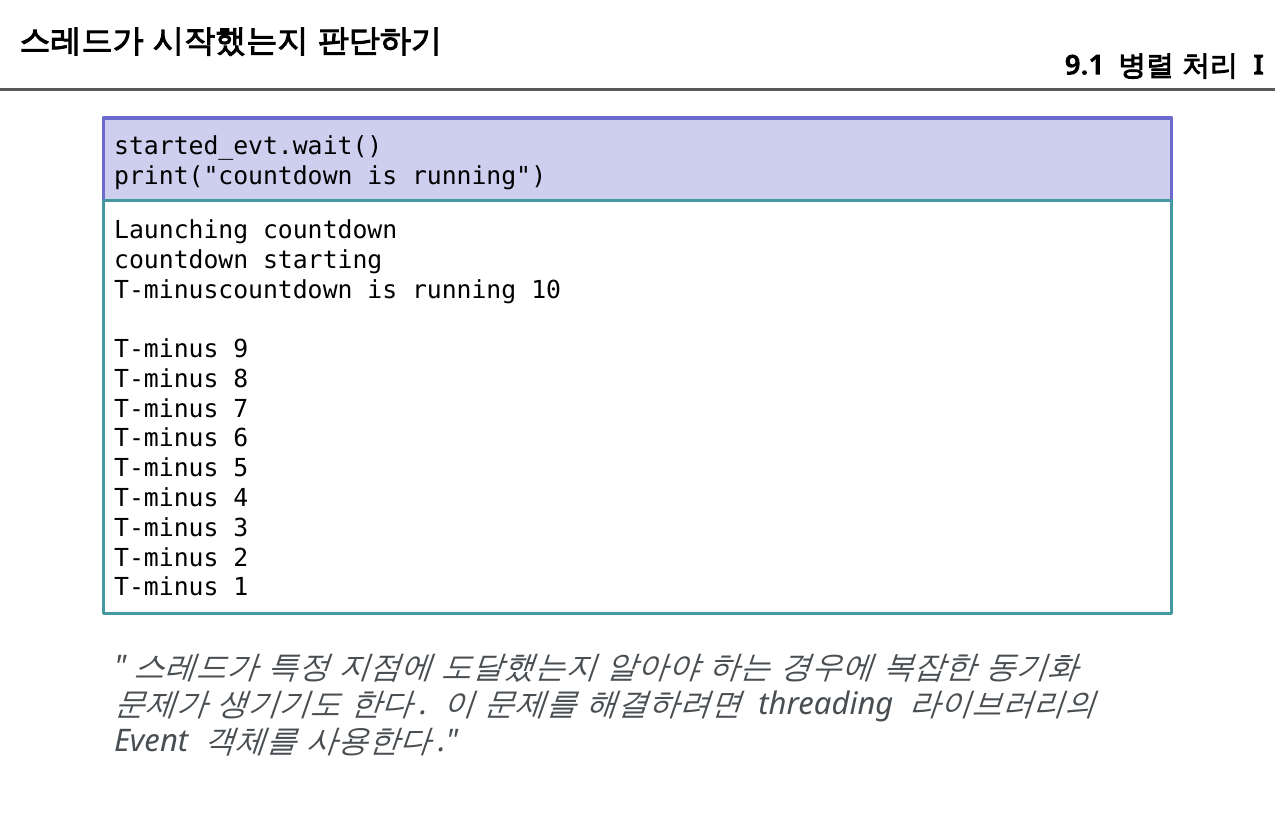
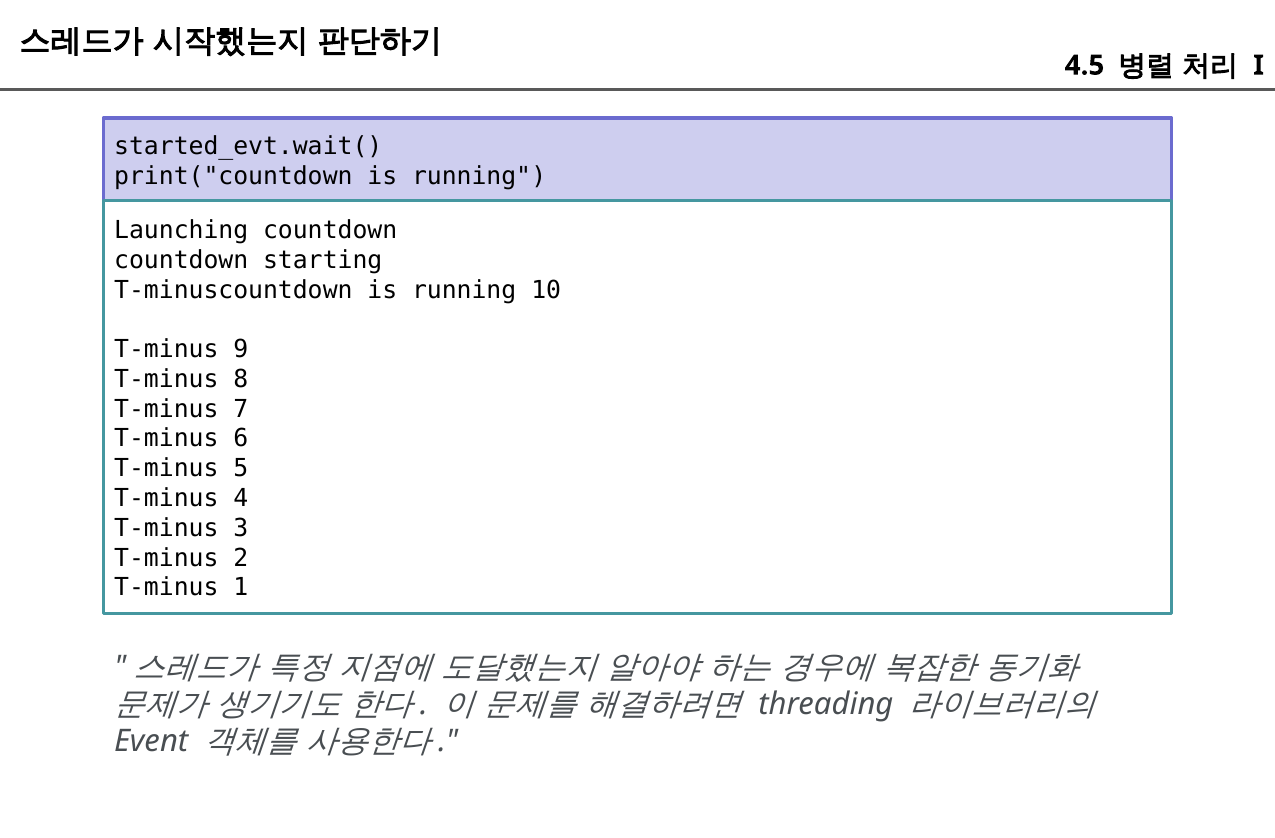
9.1: 9.1 -> 4.5 (1085, 65)
